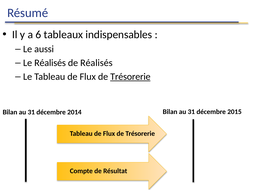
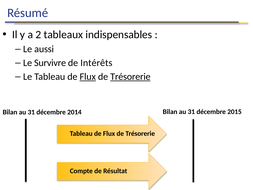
6: 6 -> 2 (38, 34)
Le Réalisés: Réalisés -> Survivre (50, 63)
de Réalisés: Réalisés -> Intérêts (96, 63)
Flux underline: none -> present (88, 77)
